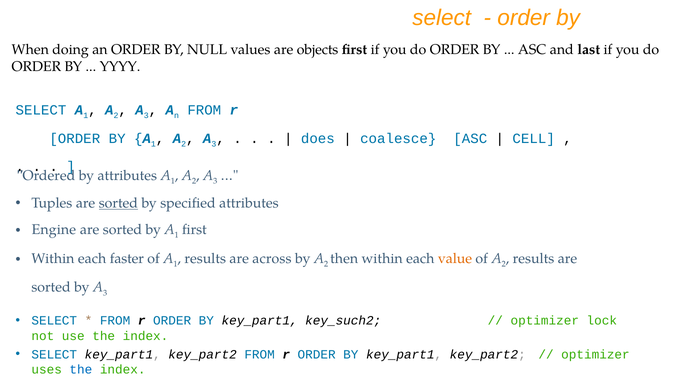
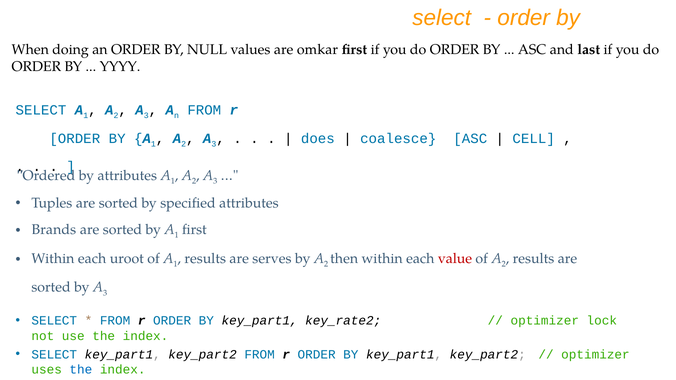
objects: objects -> omkar (317, 50)
sorted underline: present -> none (118, 203)
Engine: Engine -> Brands (54, 230)
faster: faster -> uroot (127, 259)
across: across -> serves (272, 259)
value colour: orange -> red (455, 259)
key_such2: key_such2 -> key_rate2 (343, 321)
